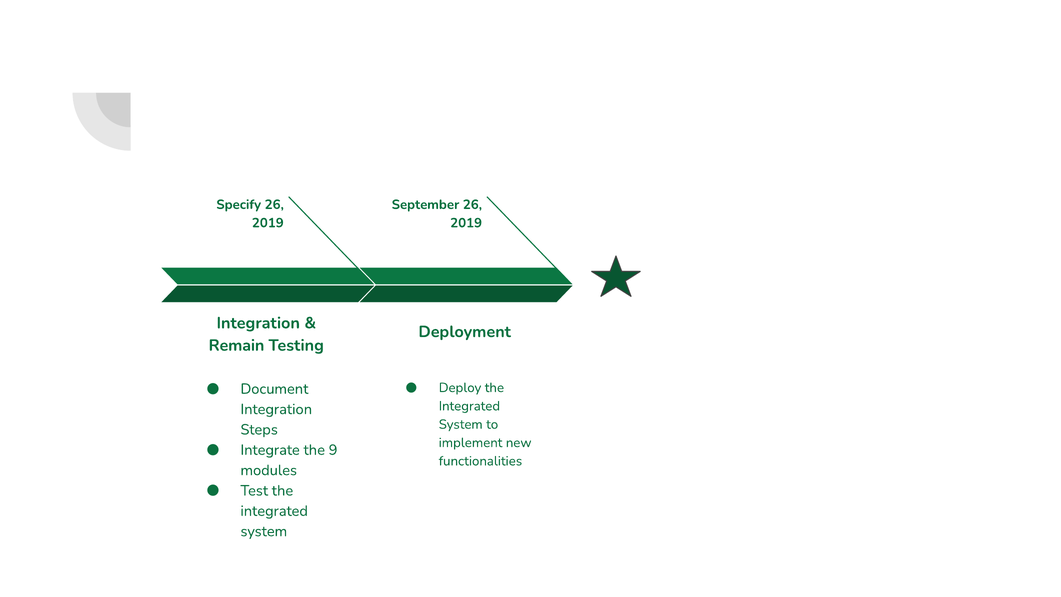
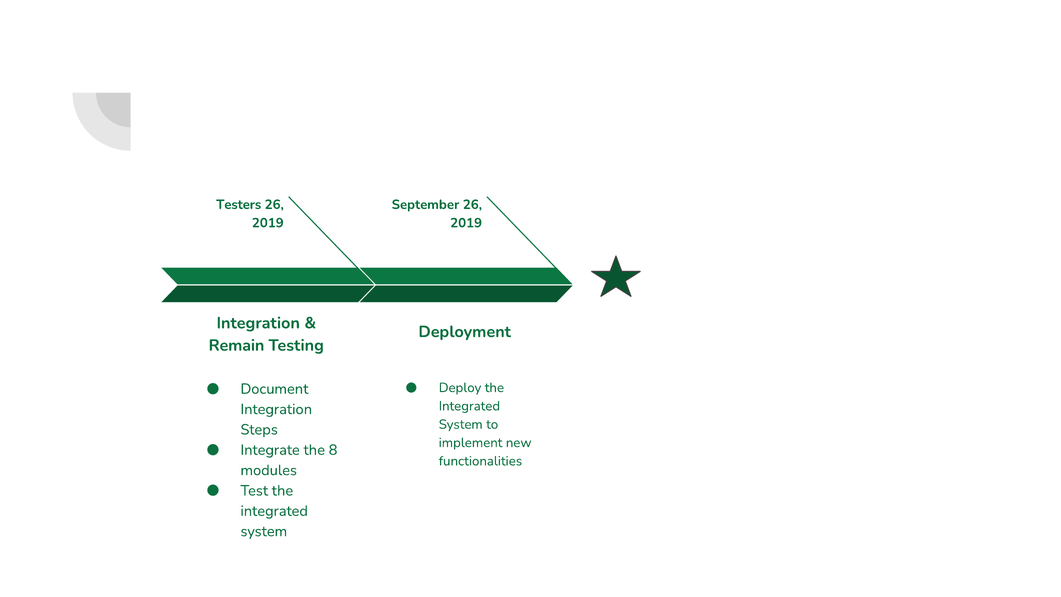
Specify: Specify -> Testers (239, 204)
9: 9 -> 8 (333, 450)
